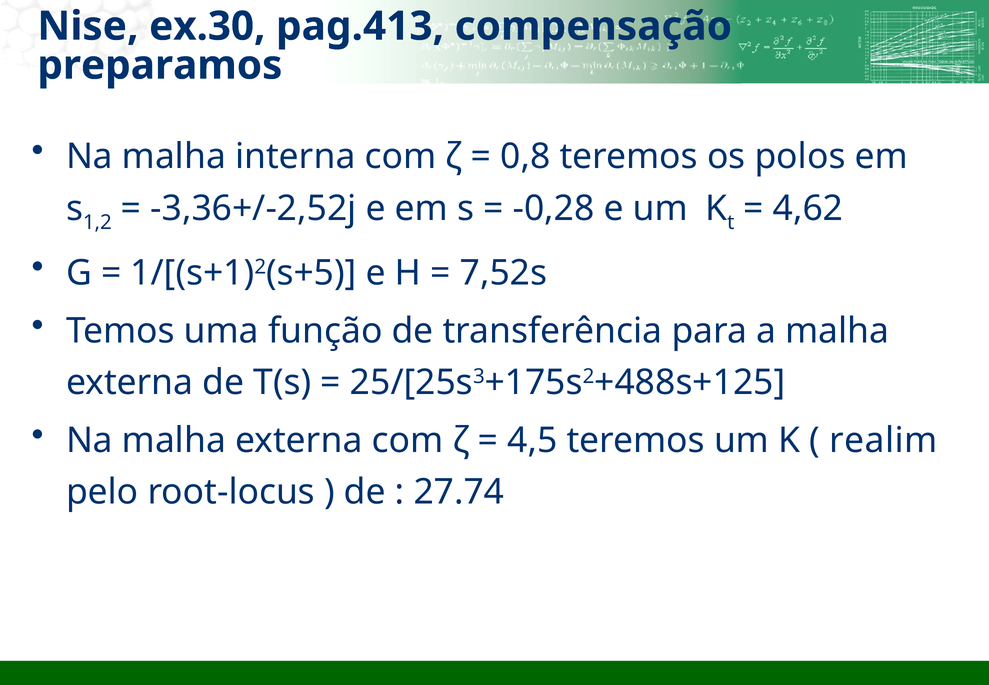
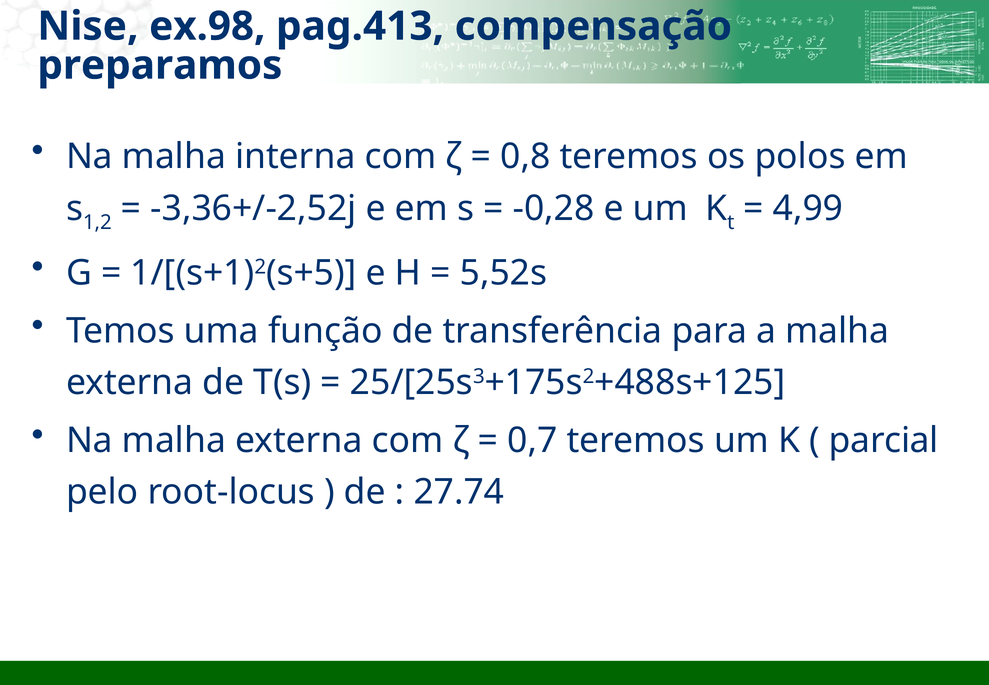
ex.30: ex.30 -> ex.98 (207, 26)
4,62: 4,62 -> 4,99 (808, 209)
7,52s: 7,52s -> 5,52s (503, 273)
4,5: 4,5 -> 0,7 (532, 440)
realim: realim -> parcial (884, 440)
